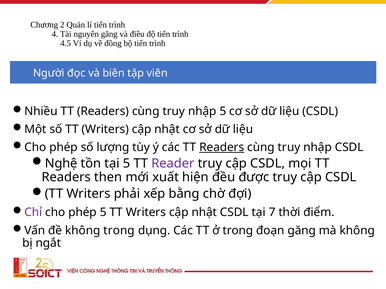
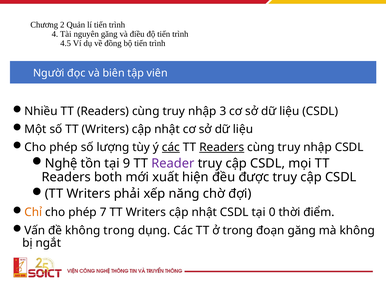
nhập 5: 5 -> 3 (223, 111)
các underline: none -> present (171, 148)
tại 5: 5 -> 9 (127, 164)
then: then -> both (108, 177)
bằng: bằng -> năng (184, 194)
Chỉ colour: purple -> orange (33, 213)
phép 5: 5 -> 7 (103, 213)
7: 7 -> 0 (272, 213)
